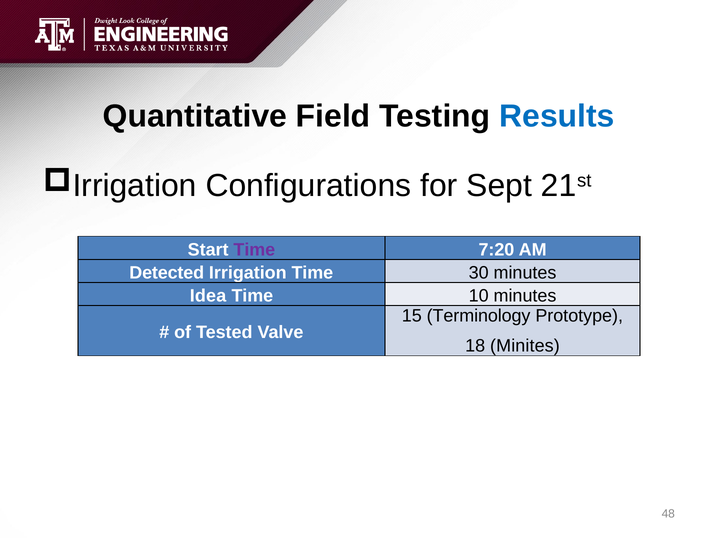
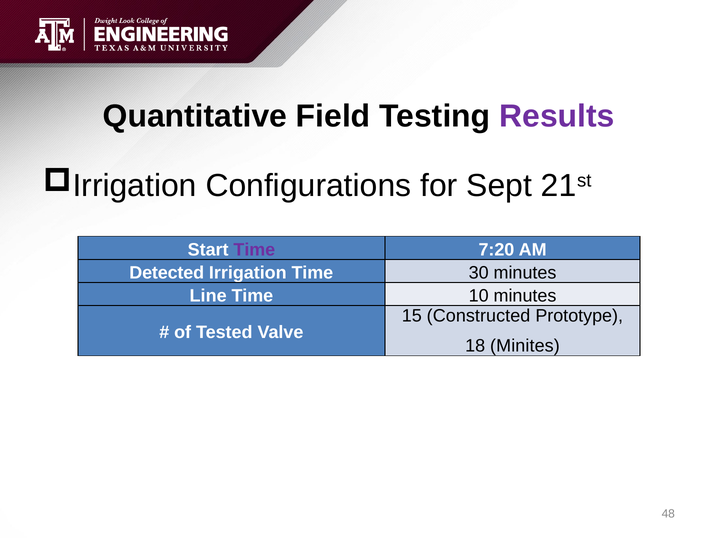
Results colour: blue -> purple (557, 116)
Idea: Idea -> Line (208, 296)
Terminology: Terminology -> Constructed (479, 316)
